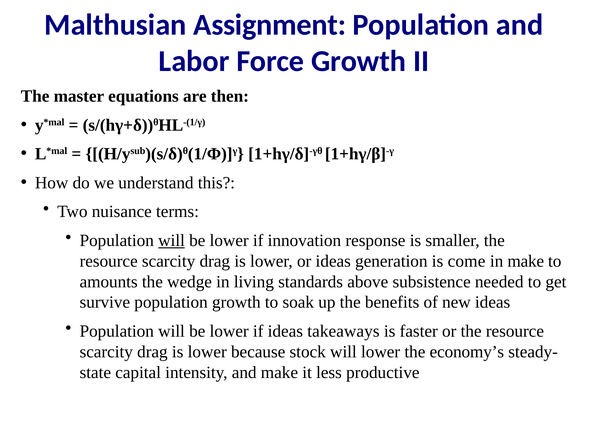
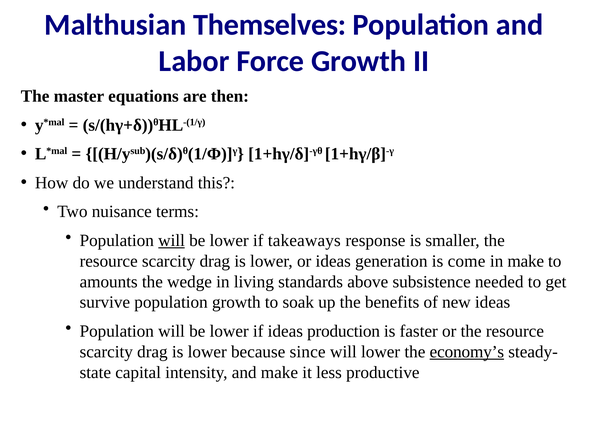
Assignment: Assignment -> Themselves (270, 25)
innovation: innovation -> takeaways (304, 240)
takeaways: takeaways -> production (344, 331)
stock: stock -> since (308, 352)
economy’s underline: none -> present (467, 352)
